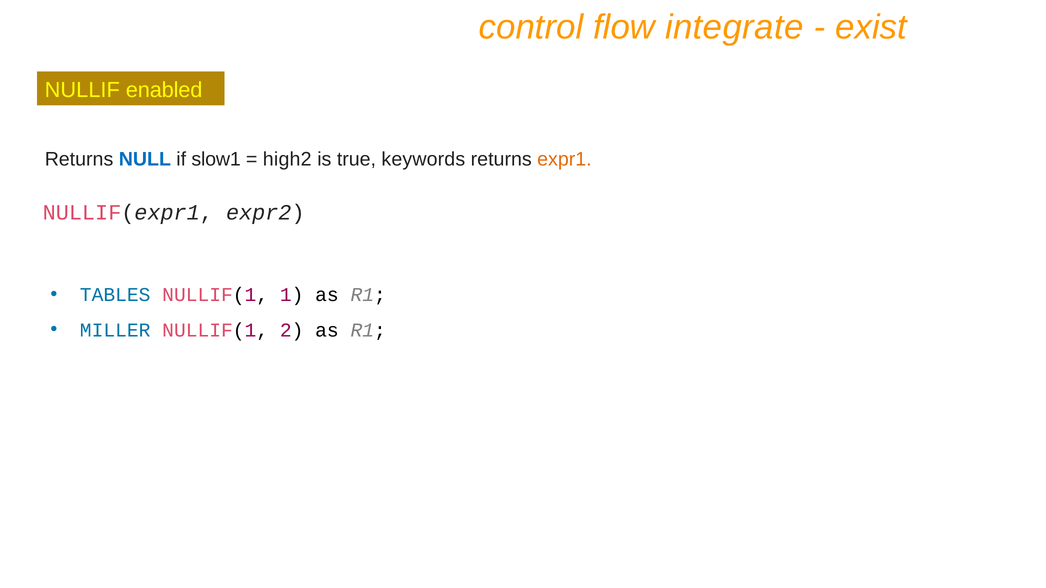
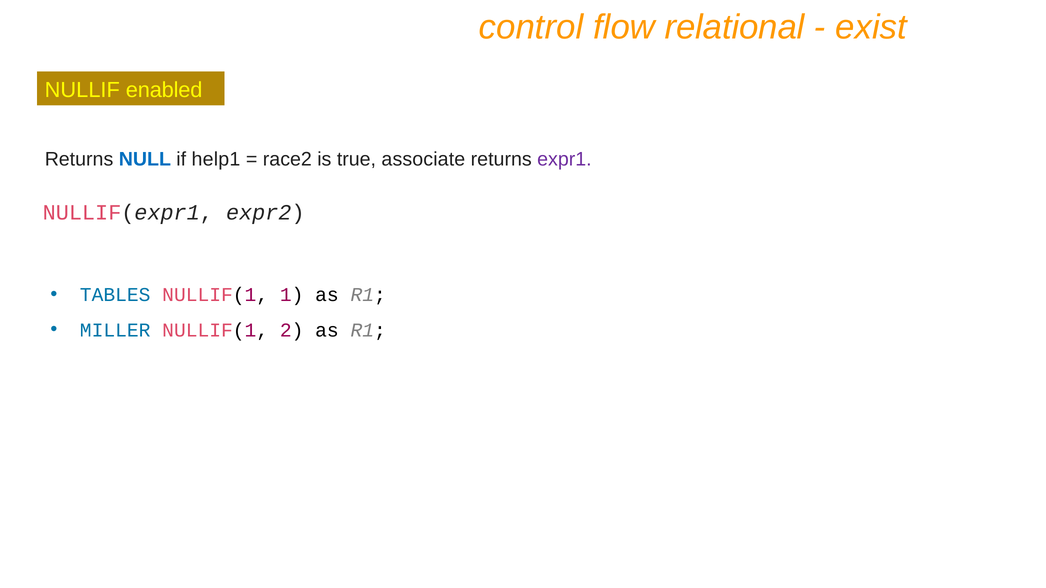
integrate: integrate -> relational (735, 27)
slow1: slow1 -> help1 (216, 159)
high2: high2 -> race2 (287, 159)
keywords: keywords -> associate (423, 159)
expr1 colour: orange -> purple (564, 159)
